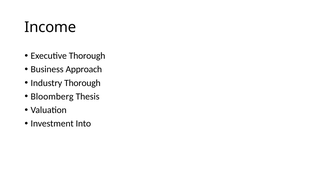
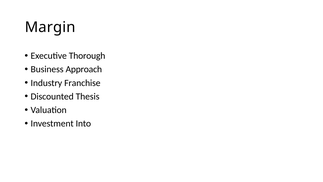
Income: Income -> Margin (50, 27)
Industry Thorough: Thorough -> Franchise (82, 83)
Bloomberg: Bloomberg -> Discounted (52, 96)
